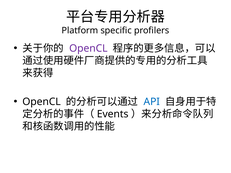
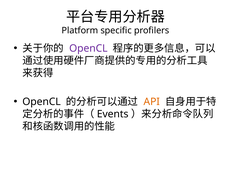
API colour: blue -> orange (152, 102)
